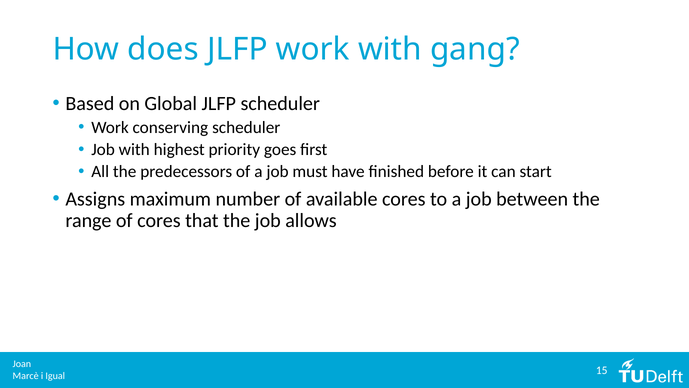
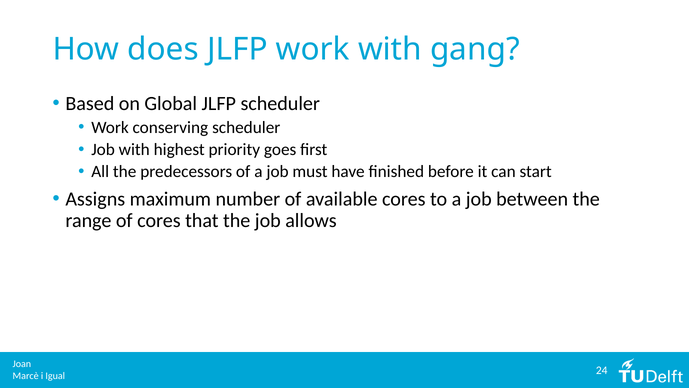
15: 15 -> 24 (602, 370)
